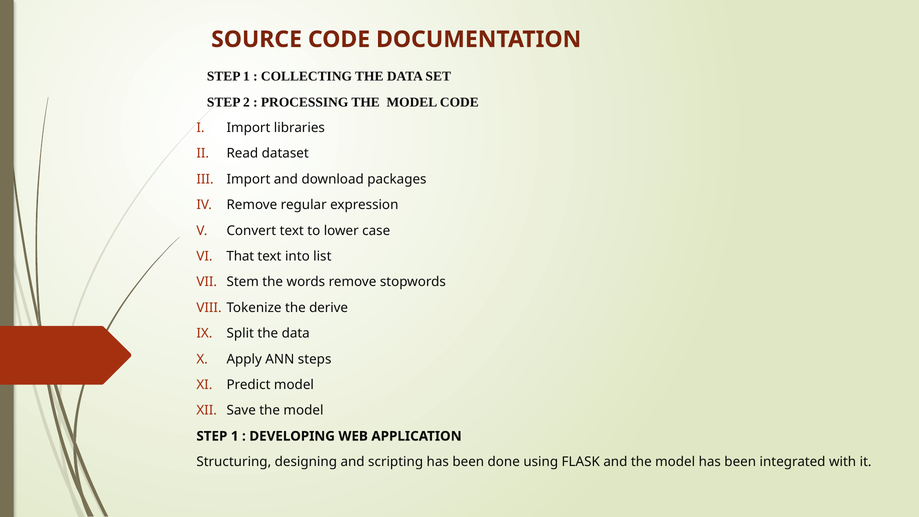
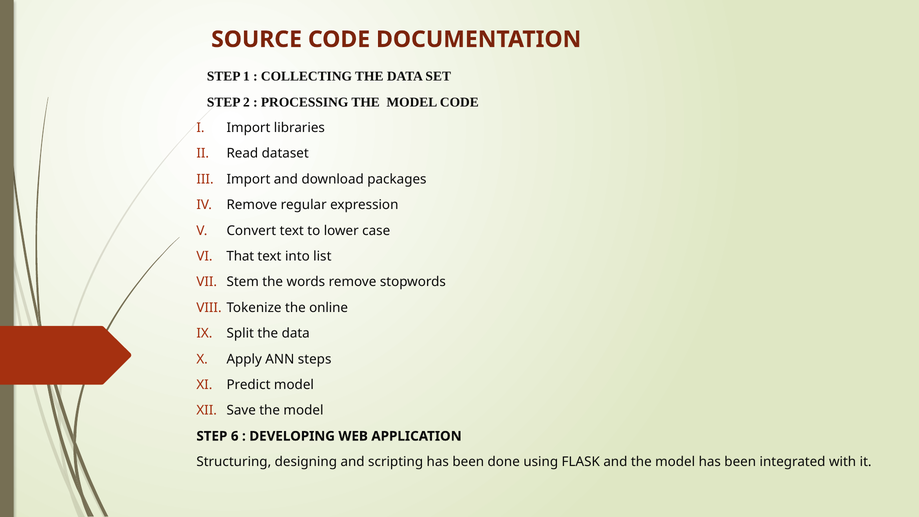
derive: derive -> online (329, 308)
1: 1 -> 6 (235, 436)
